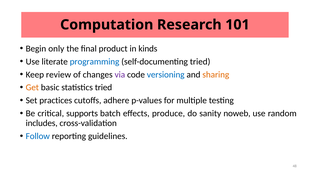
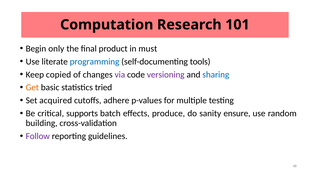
kinds: kinds -> must (148, 49)
self-documenting tried: tried -> tools (200, 62)
review: review -> copied (59, 75)
versioning colour: blue -> purple (166, 75)
sharing colour: orange -> blue (216, 75)
practices: practices -> acquired (56, 101)
noweb: noweb -> ensure (237, 114)
includes: includes -> building (42, 123)
Follow colour: blue -> purple (38, 136)
